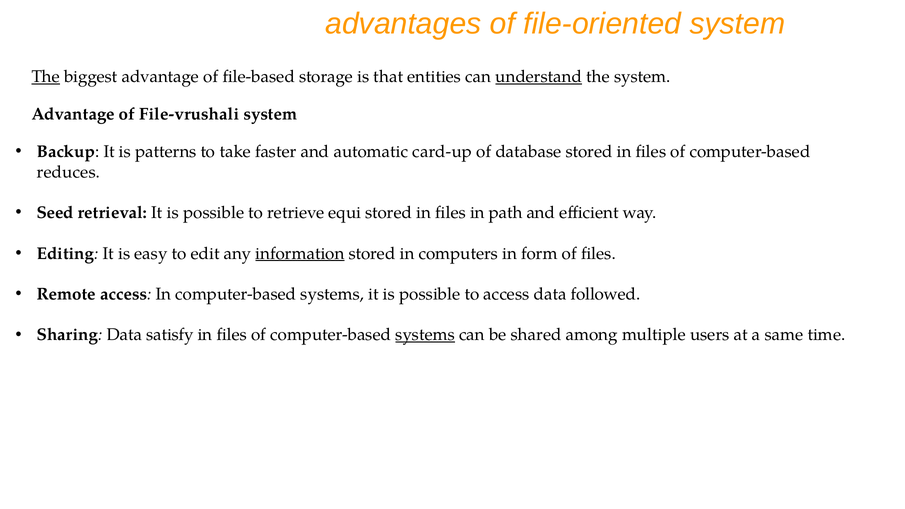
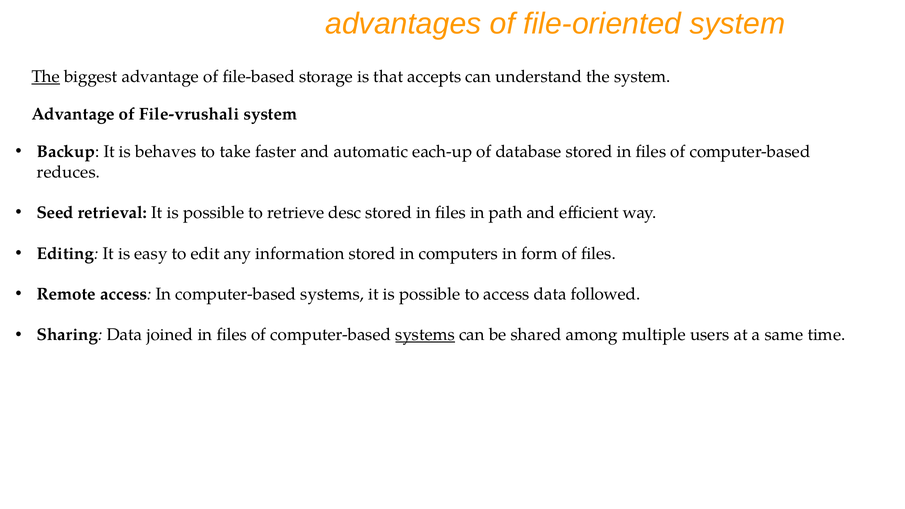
entities: entities -> accepts (434, 77)
understand underline: present -> none (539, 77)
patterns: patterns -> behaves (166, 152)
card-up: card-up -> each-up (442, 152)
equi: equi -> desc (345, 213)
information underline: present -> none (300, 253)
satisfy: satisfy -> joined (170, 335)
